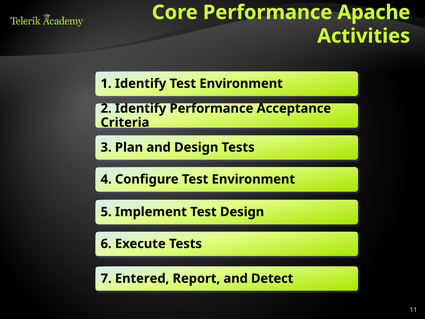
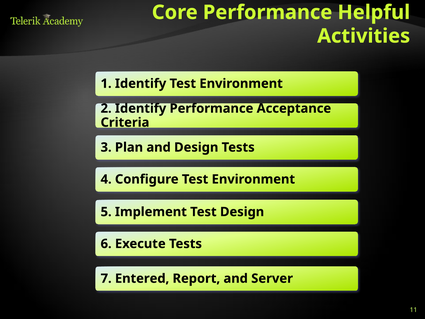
Apache: Apache -> Helpful (374, 12)
Detect: Detect -> Server (272, 278)
